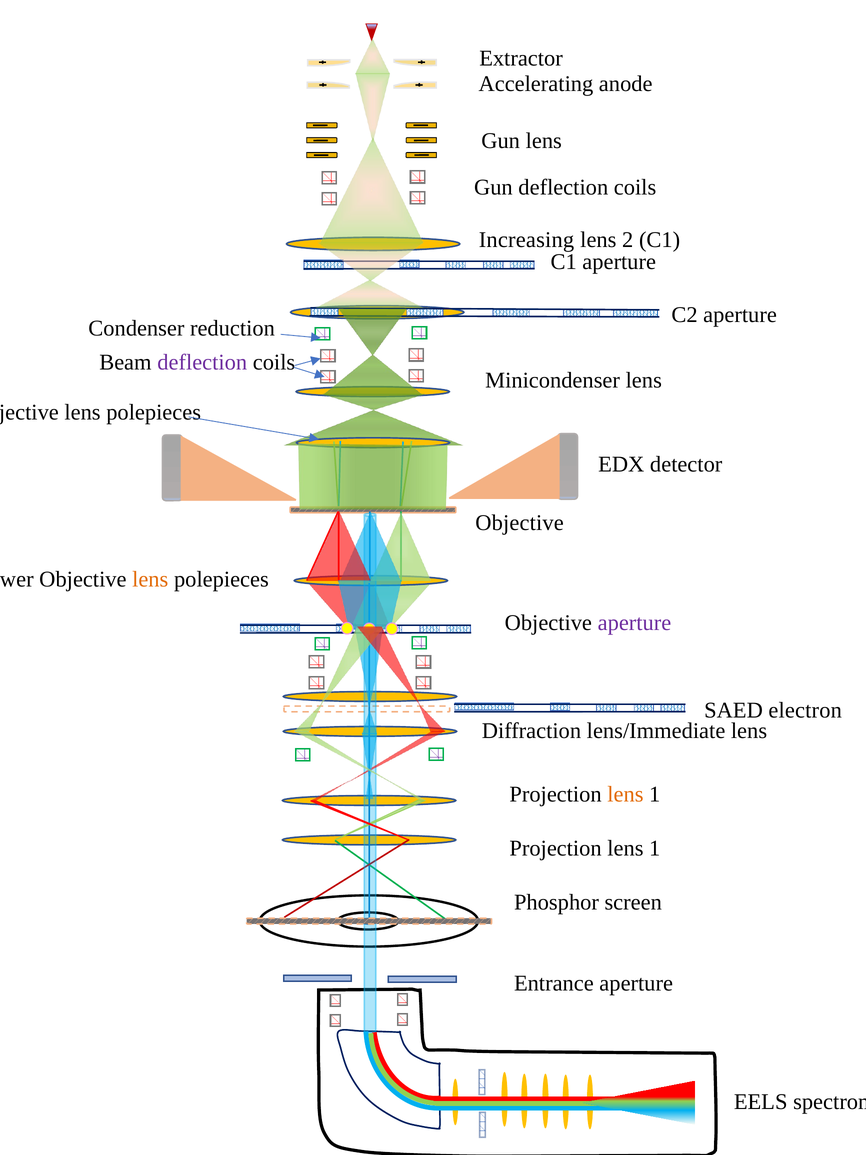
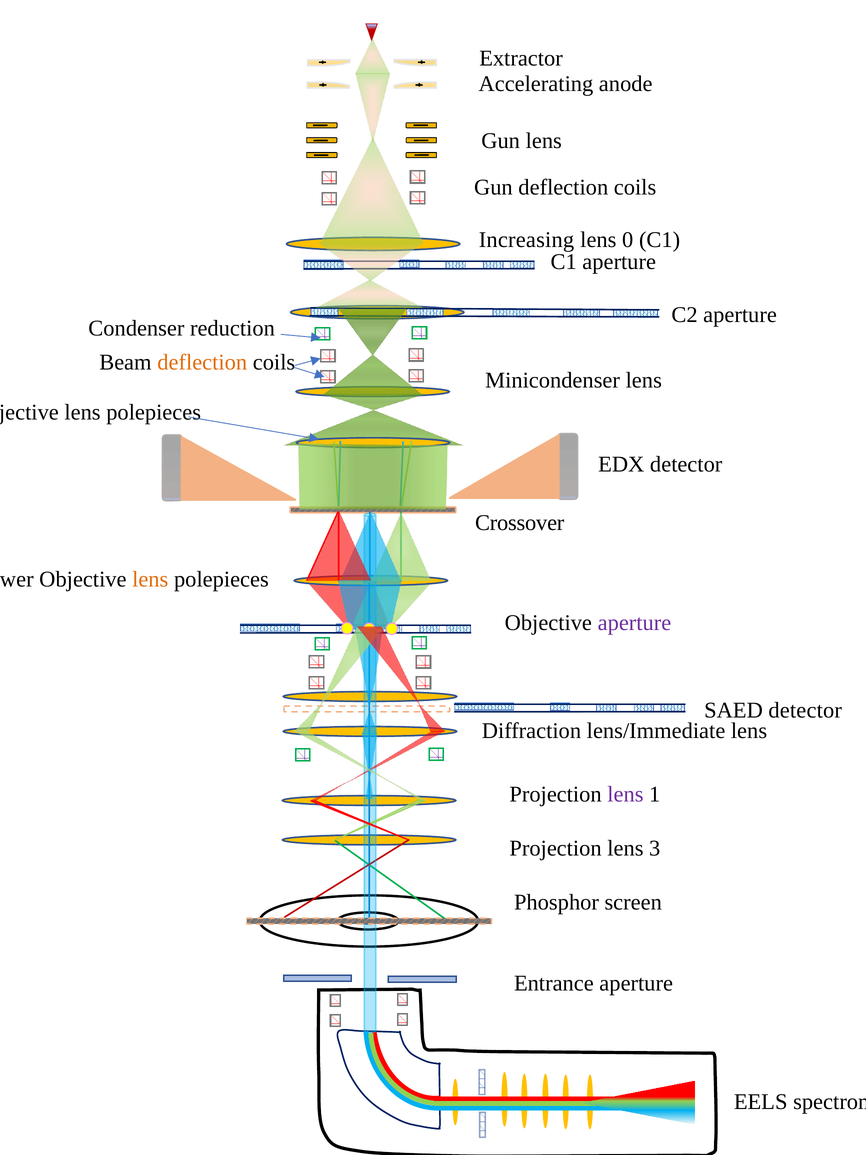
2: 2 -> 0 (628, 240)
deflection colour: purple -> orange (202, 362)
Objective: Objective -> Crossover (520, 523)
SAED electron: electron -> detector (805, 710)
lens colour: orange -> purple (625, 794)
1: 1 -> 3 (655, 848)
